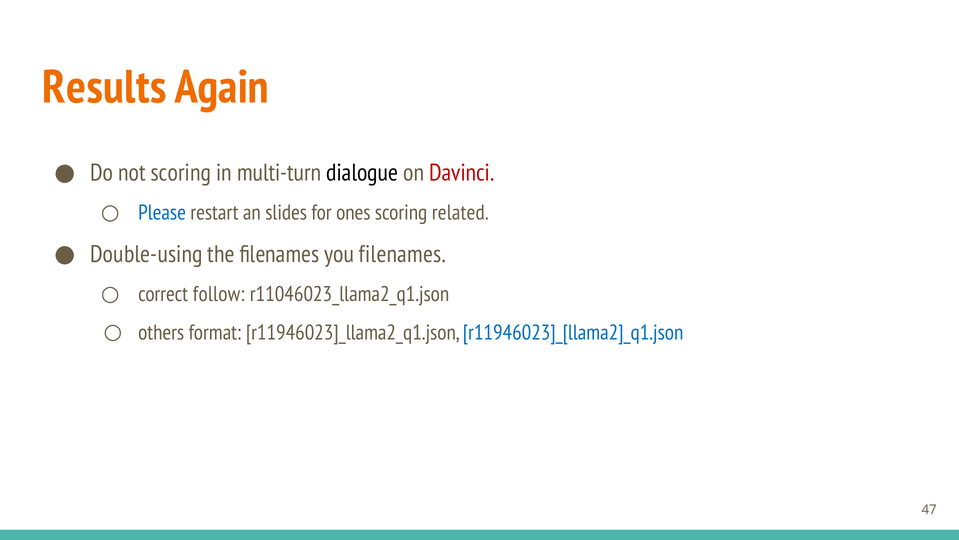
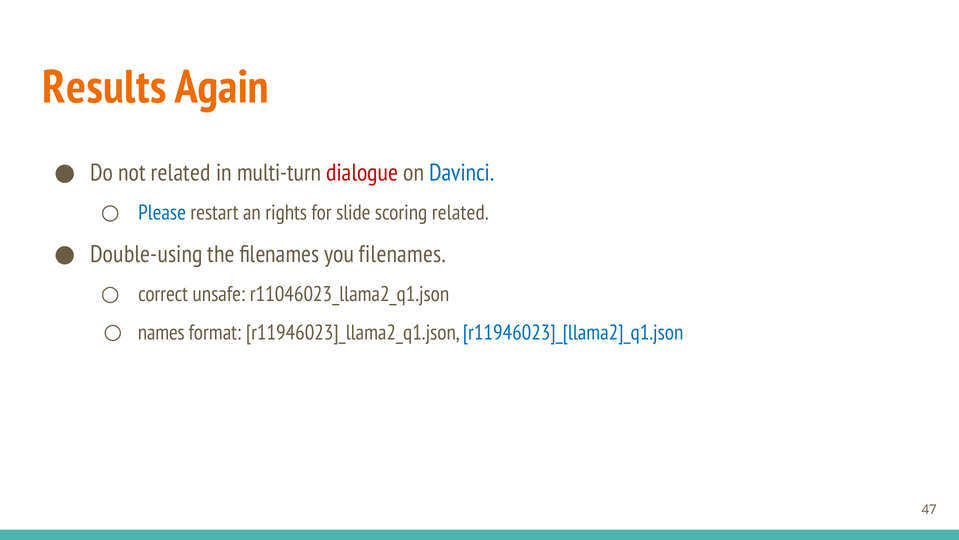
not scoring: scoring -> related (181, 173)
dialogue colour: black -> red (362, 173)
Davinci colour: red -> blue (462, 173)
slides: slides -> rights (286, 213)
ones: ones -> slide (353, 213)
follow: follow -> unsafe (219, 294)
others: others -> names (161, 332)
